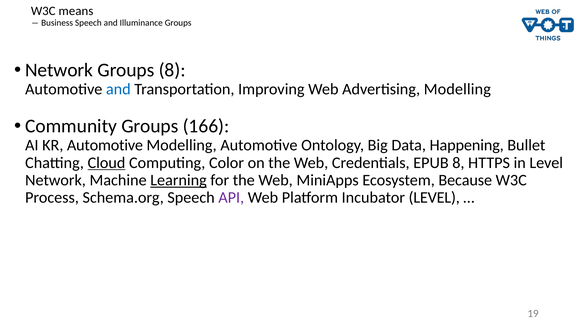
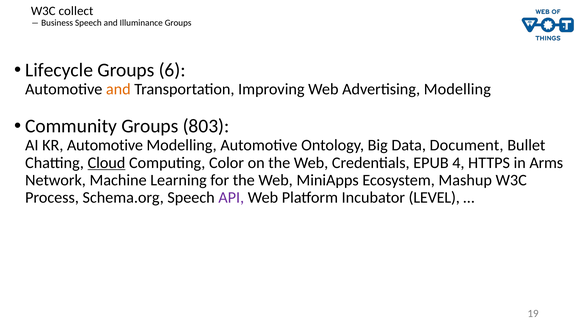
means: means -> collect (76, 11)
Network: Network -> Lifecycle (59, 70)
Groups 8: 8 -> 6 (172, 70)
and colour: blue -> orange (118, 89)
166: 166 -> 803 (206, 126)
Happening: Happening -> Document (467, 145)
EPUB 8: 8 -> 4 (458, 163)
in Level: Level -> Arms (546, 163)
Learning underline: present -> none (179, 180)
Because: Because -> Mashup (465, 180)
